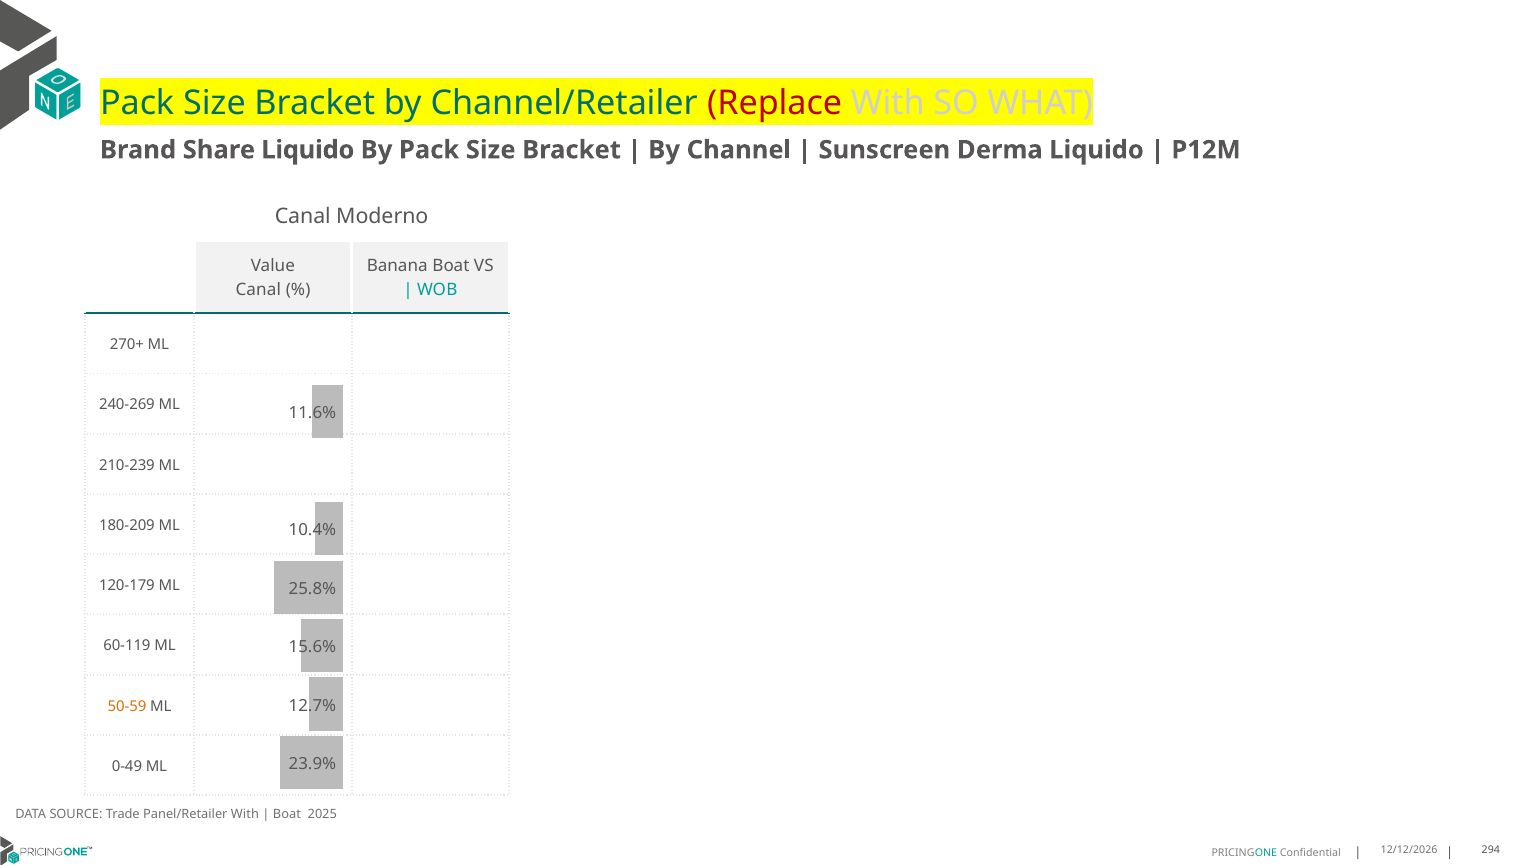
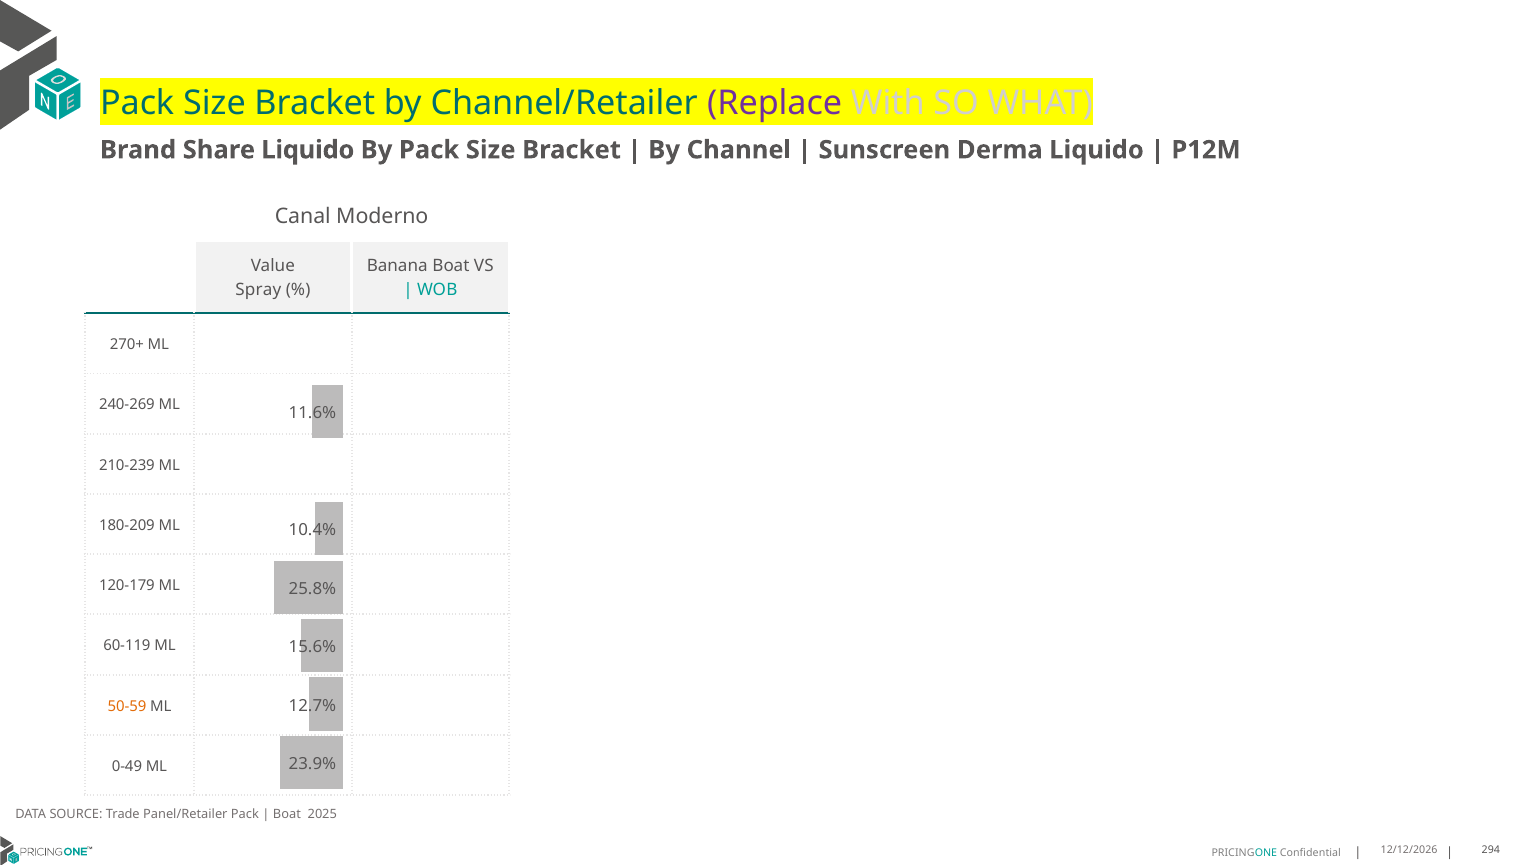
Replace colour: red -> purple (775, 103)
Canal: Canal -> Spray (258, 290)
Panel/Retailer With: With -> Pack (245, 815)
